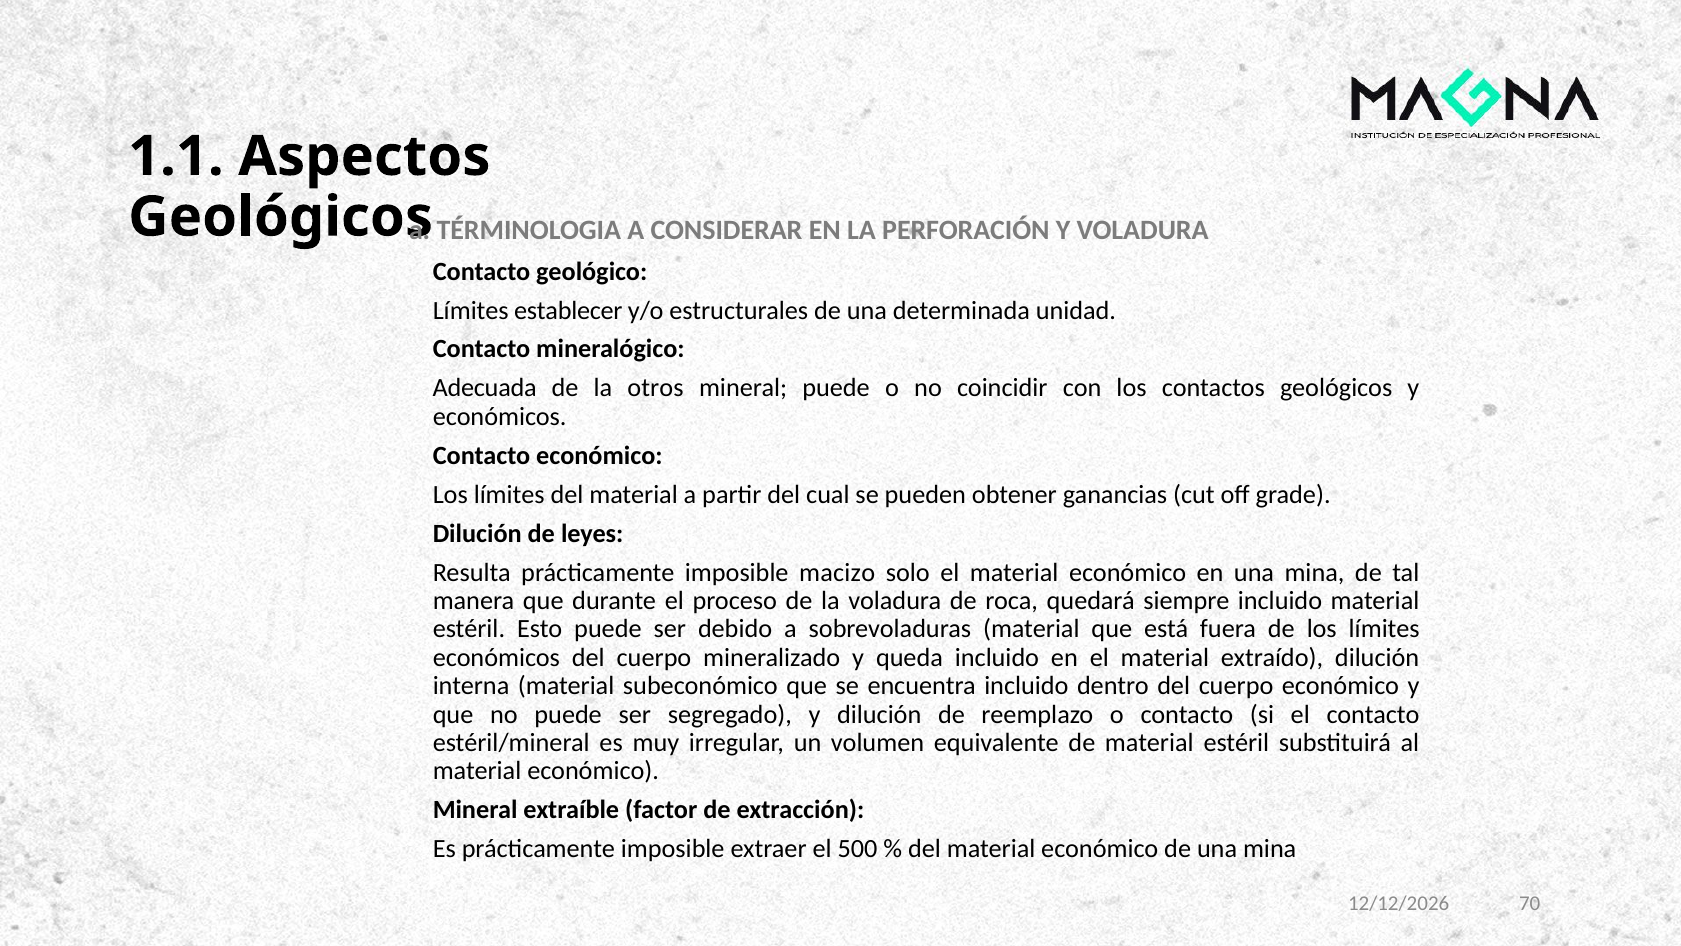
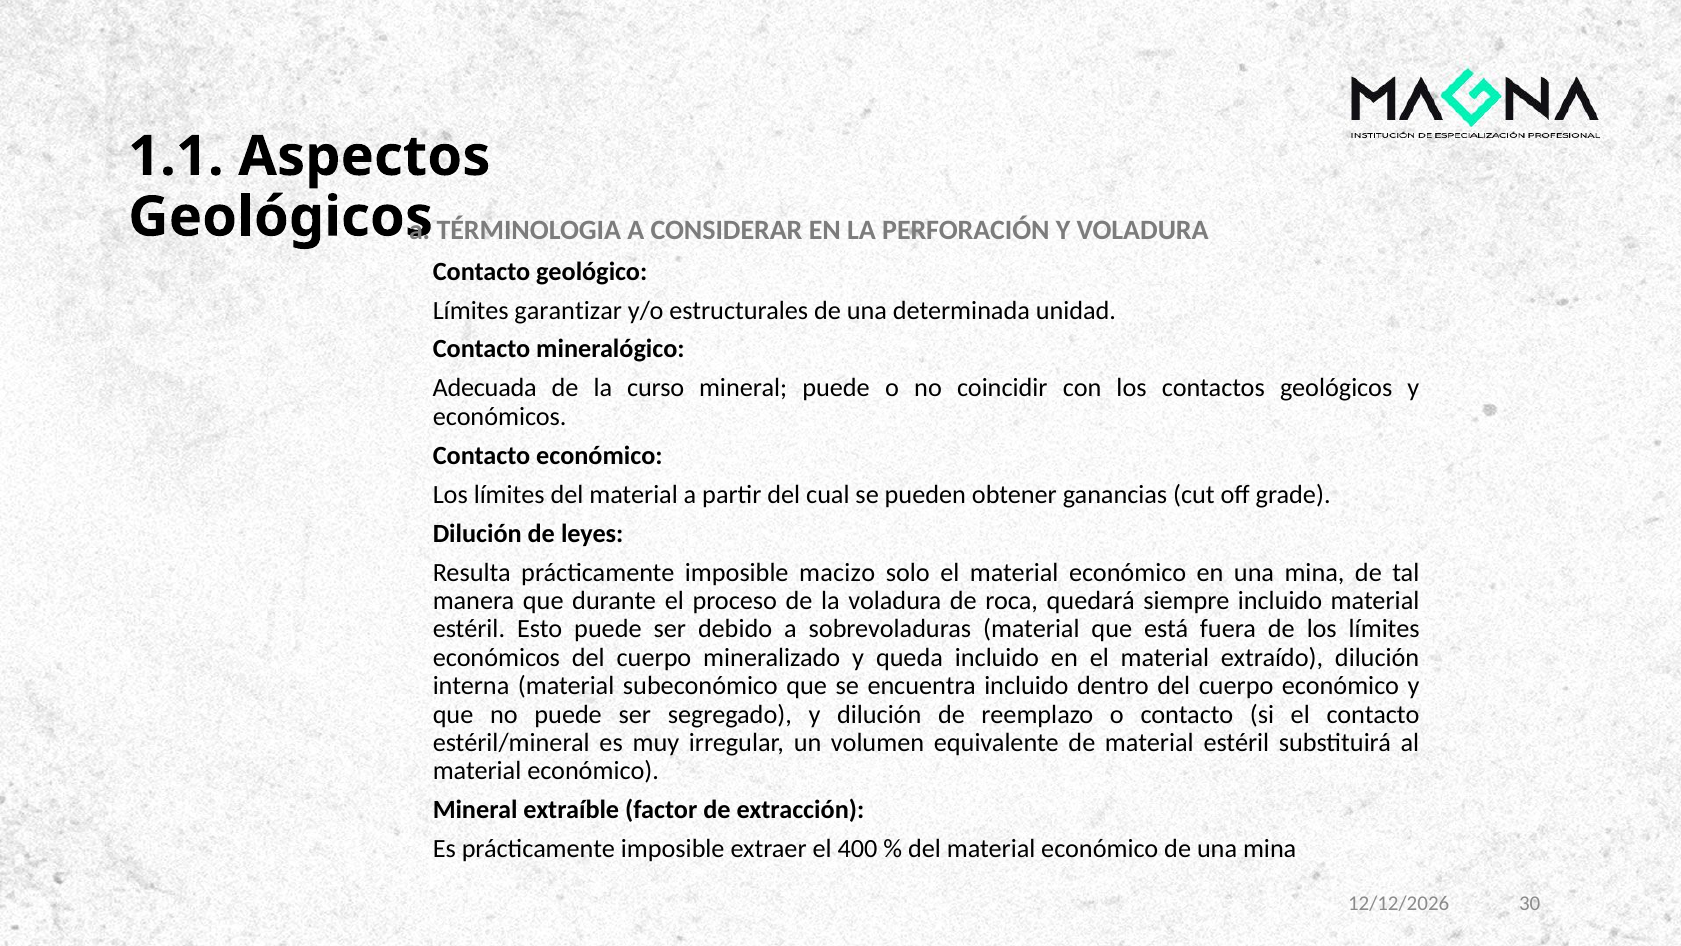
establecer: establecer -> garantizar (568, 310)
otros: otros -> curso (656, 388)
500: 500 -> 400 (858, 849)
70: 70 -> 30 (1530, 903)
